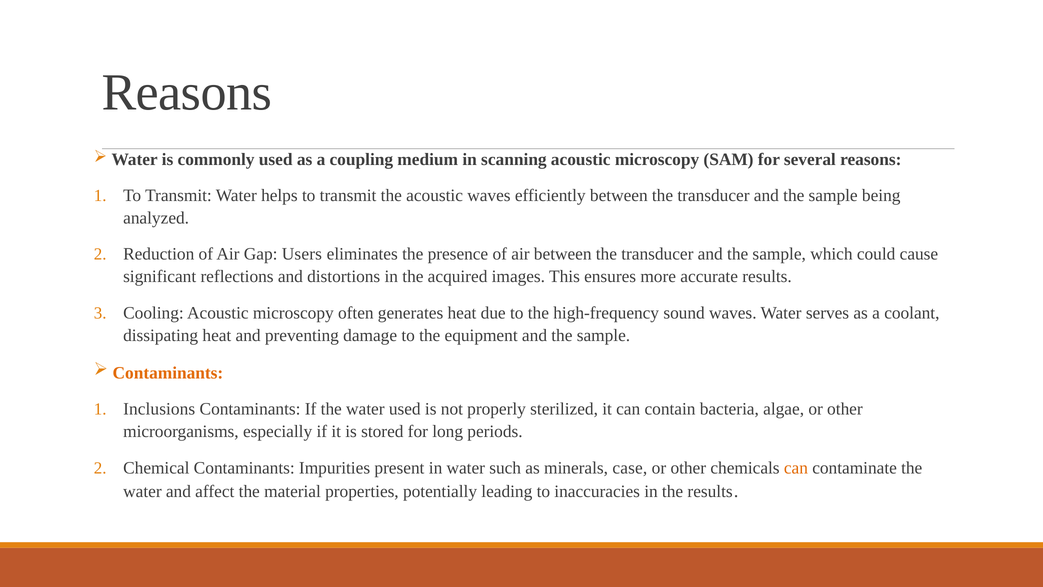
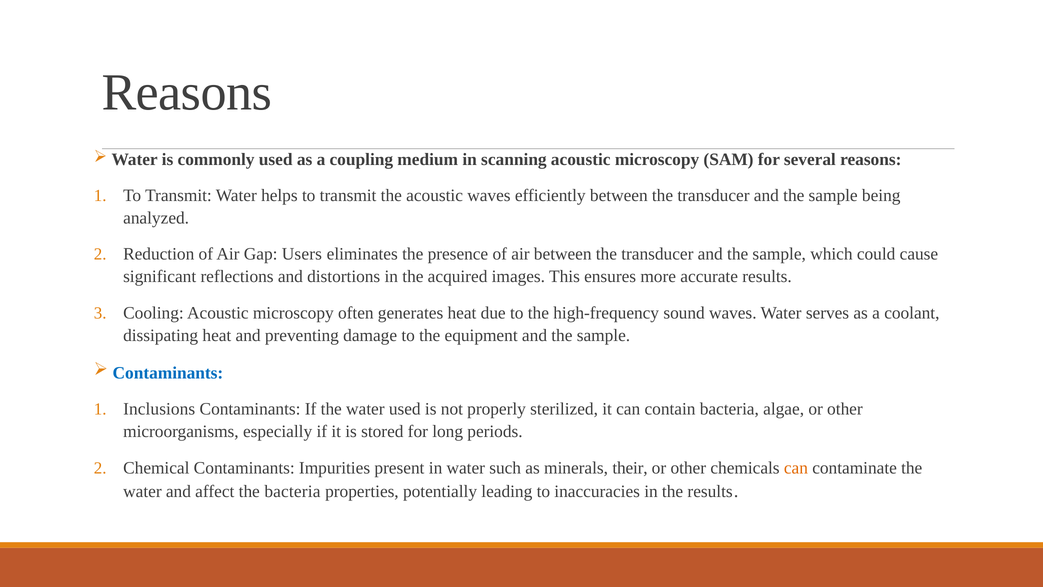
Contaminants colour: orange -> blue (168, 373)
case: case -> their (630, 468)
the material: material -> bacteria (292, 491)
